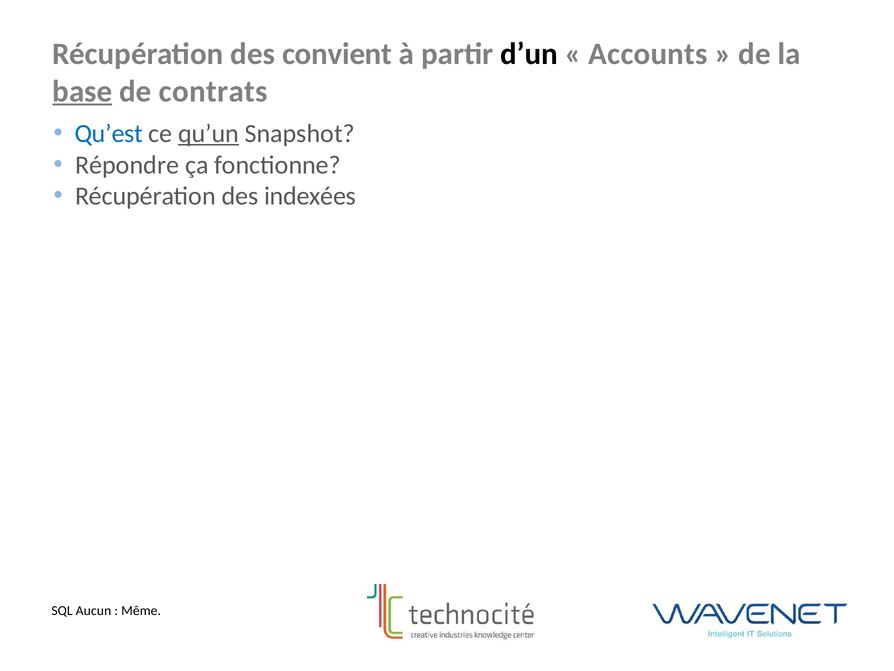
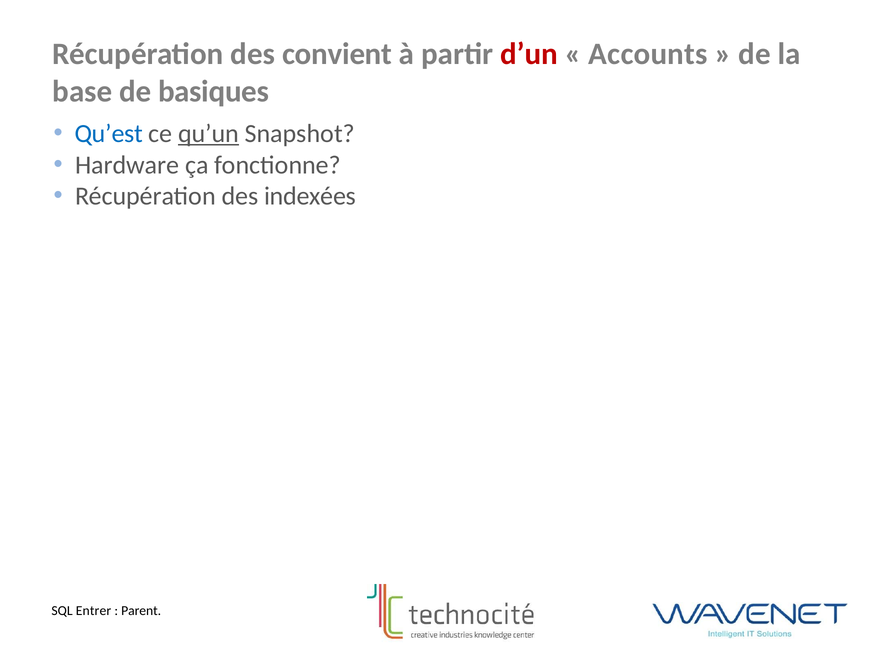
d’un colour: black -> red (529, 54)
base underline: present -> none (82, 91)
contrats: contrats -> basiques (214, 91)
Répondre: Répondre -> Hardware (127, 165)
Aucun: Aucun -> Entrer (94, 610)
Même: Même -> Parent (141, 610)
